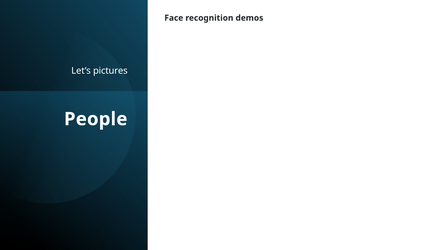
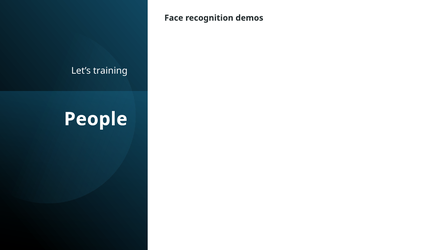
pictures: pictures -> training (110, 71)
